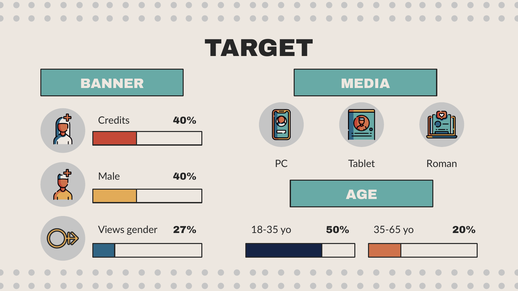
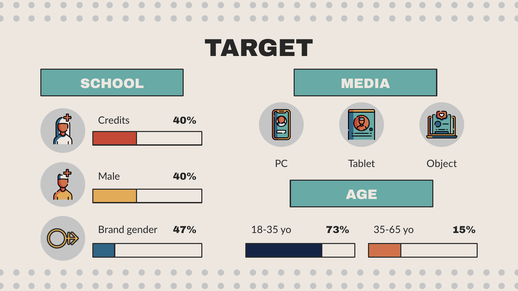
BANNER: BANNER -> SCHOOL (112, 84)
Roman: Roman -> Object (442, 164)
Views: Views -> Brand (111, 230)
27%: 27% -> 47% (185, 230)
50%: 50% -> 73% (338, 230)
20%: 20% -> 15% (464, 230)
